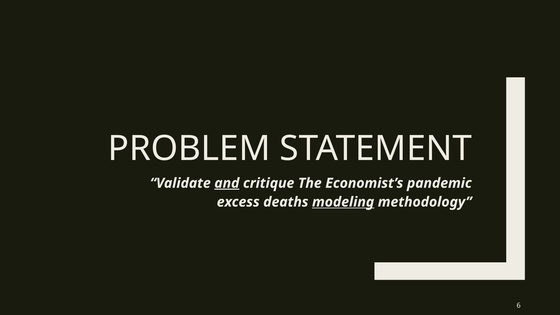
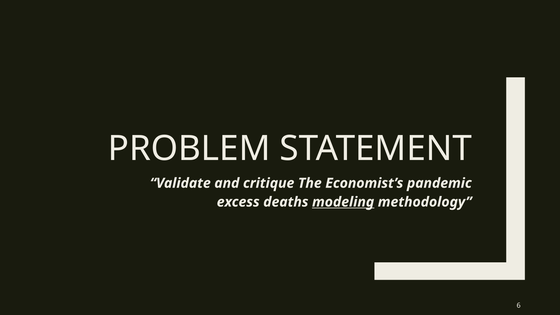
and underline: present -> none (227, 183)
